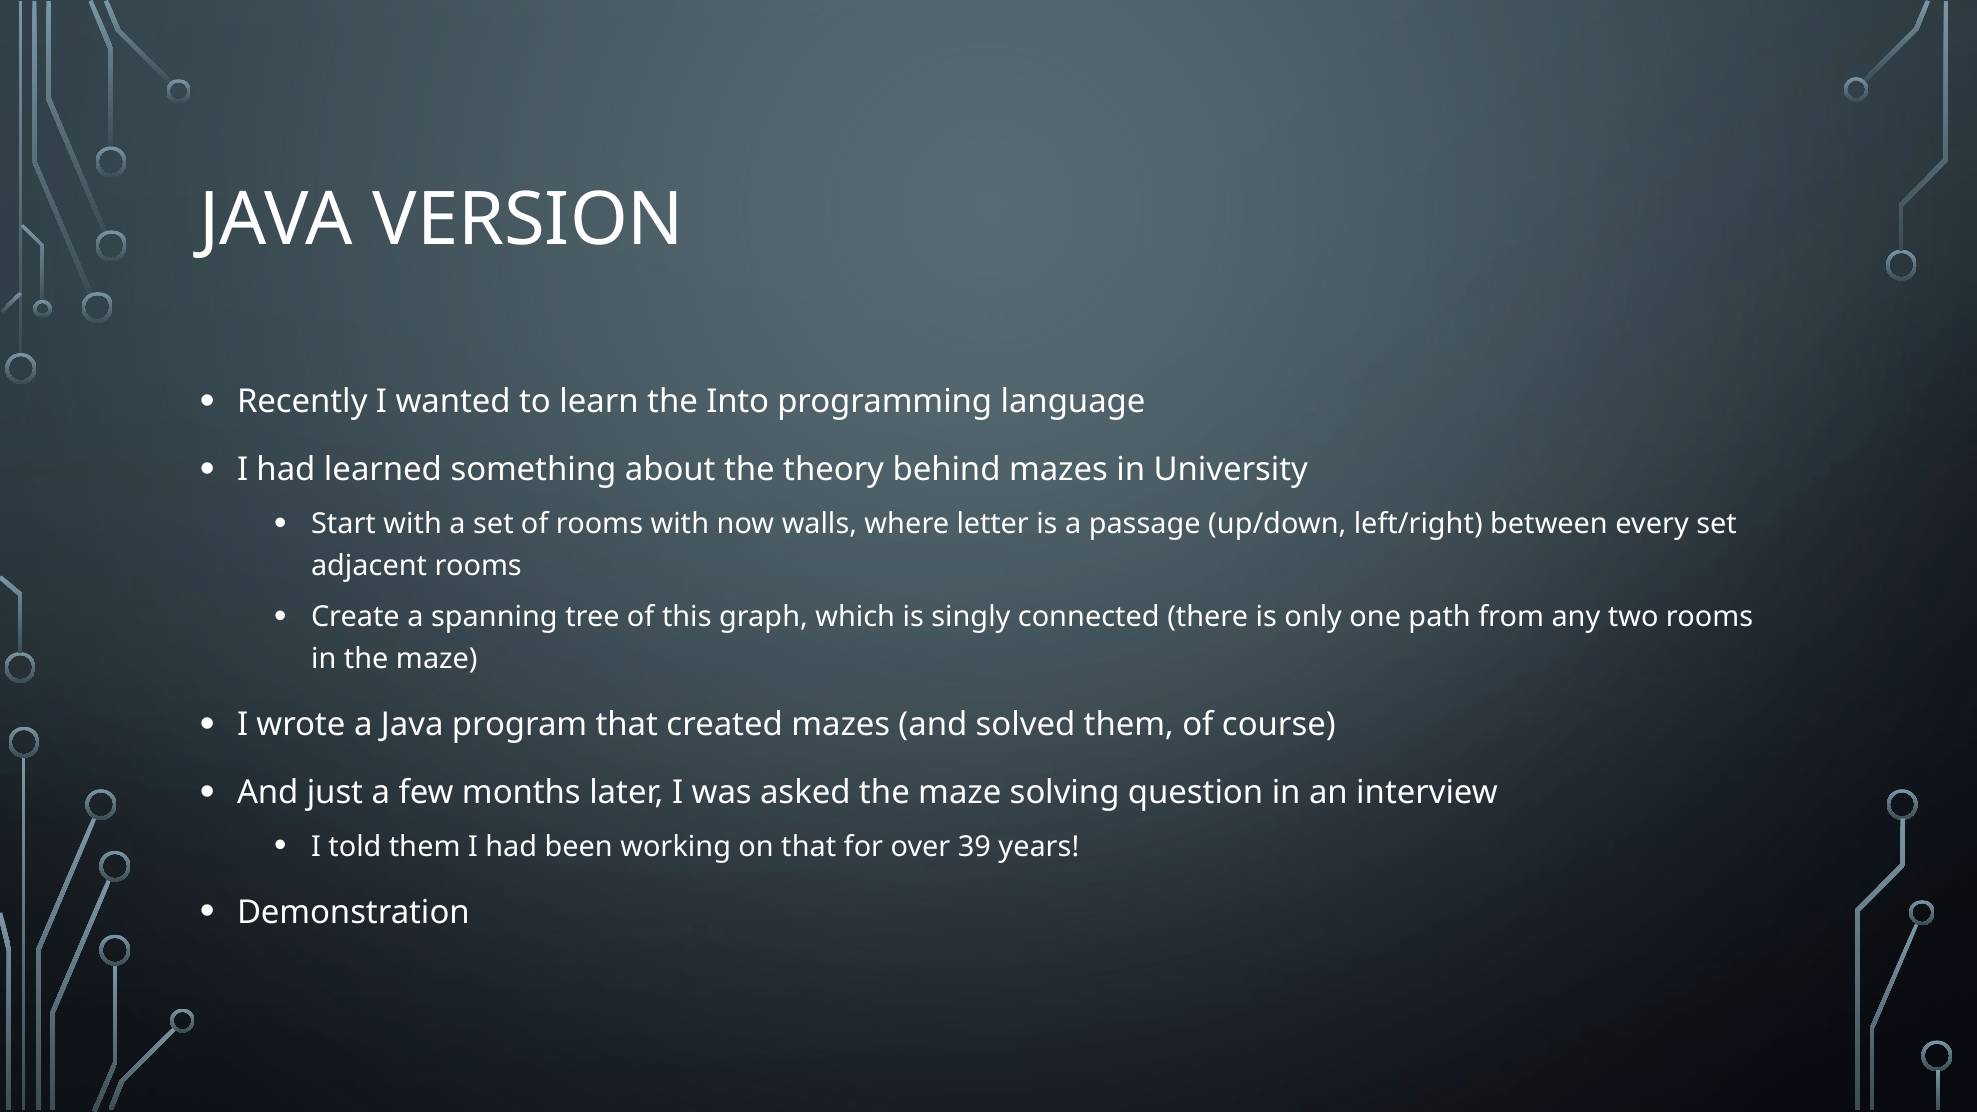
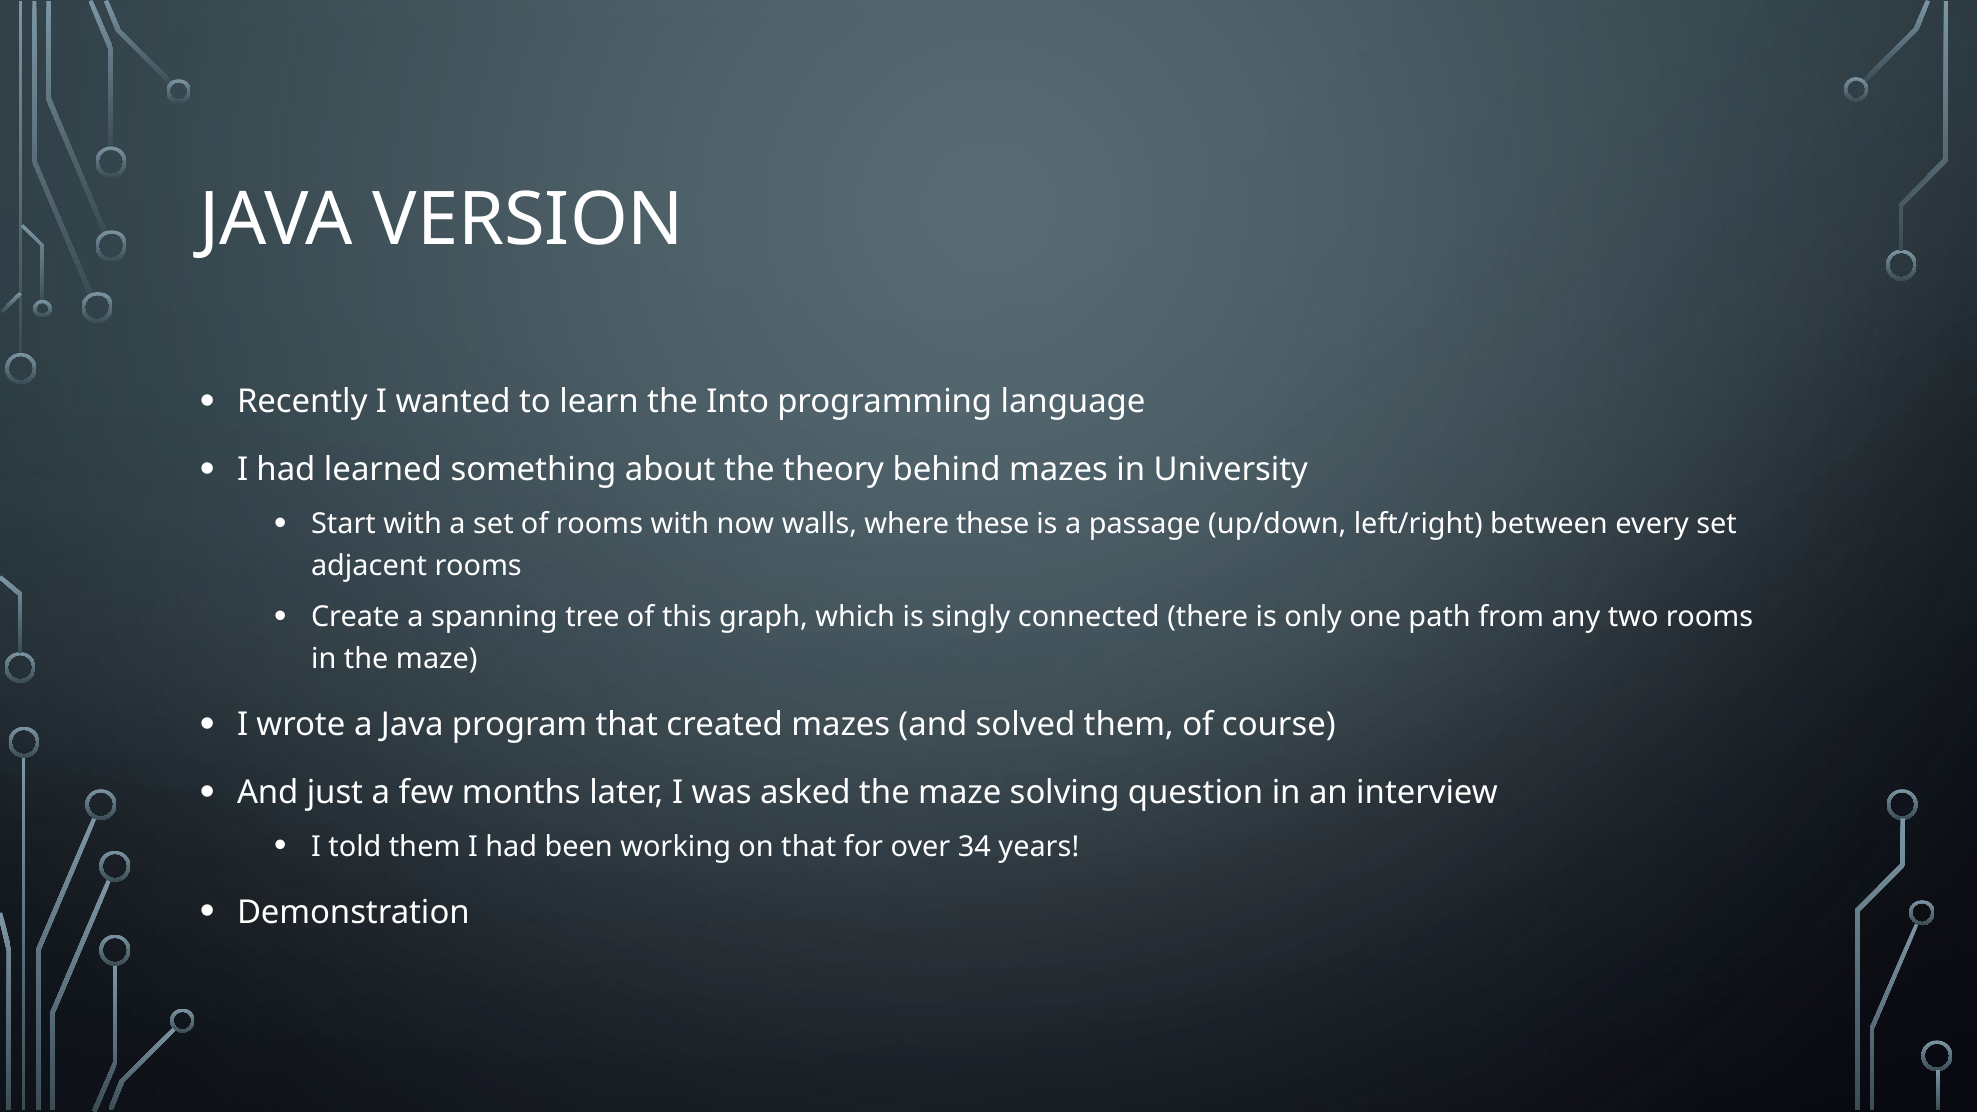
letter: letter -> these (993, 524)
39: 39 -> 34 (974, 847)
